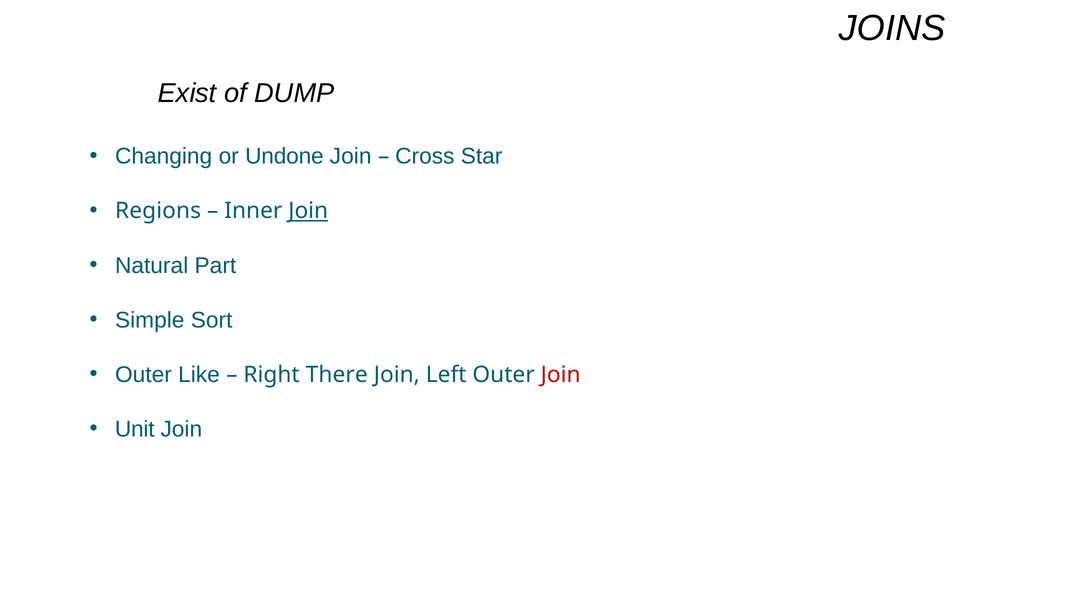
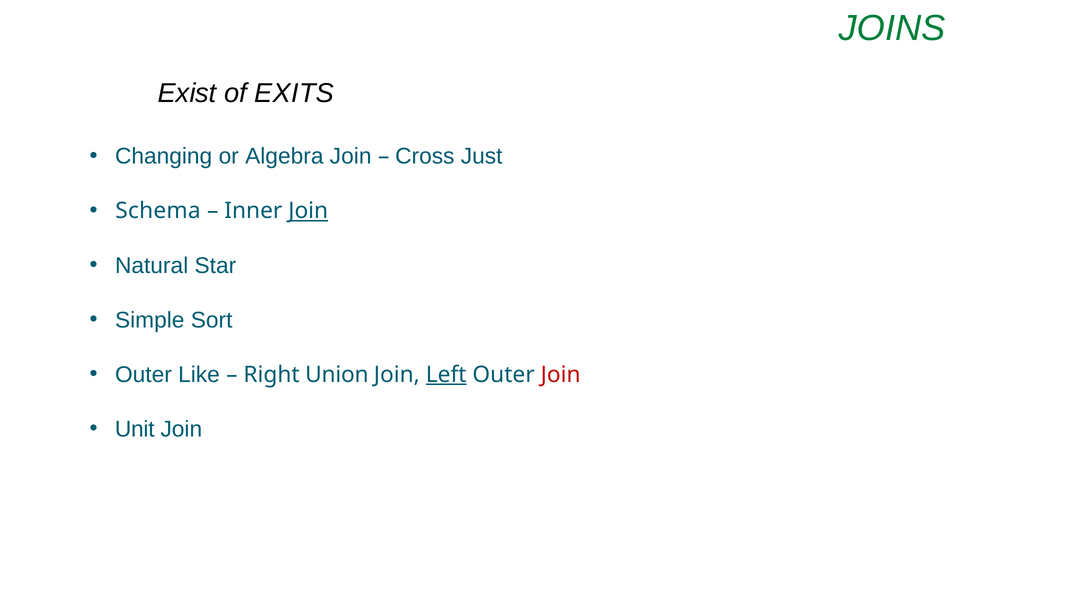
JOINS colour: black -> green (892, 28)
DUMP: DUMP -> EXITS (294, 93)
Undone: Undone -> Algebra (284, 157)
Star: Star -> Just (482, 157)
Regions: Regions -> Schema (158, 211)
Part: Part -> Star (215, 266)
There: There -> Union (337, 375)
Left underline: none -> present (446, 375)
